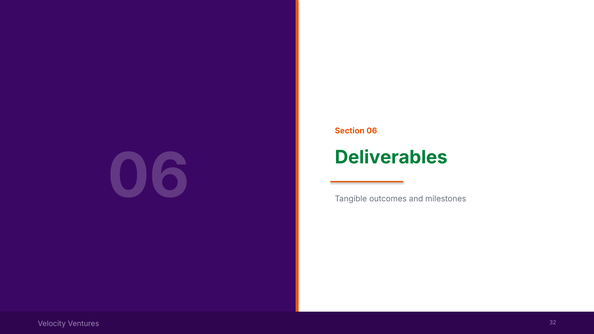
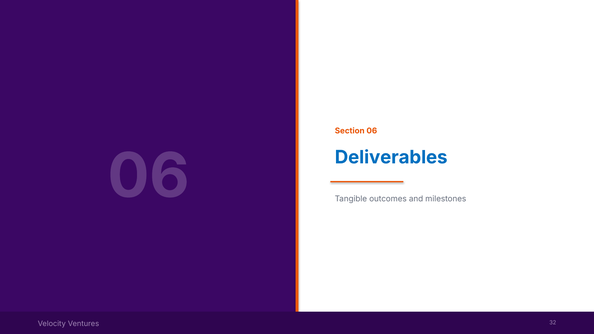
Deliverables colour: green -> blue (391, 157)
